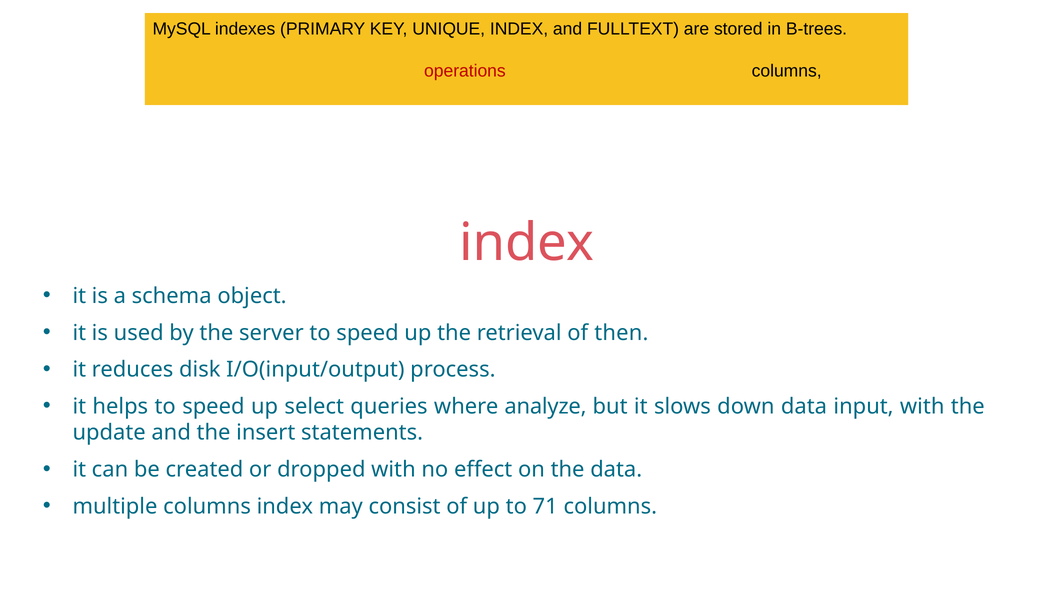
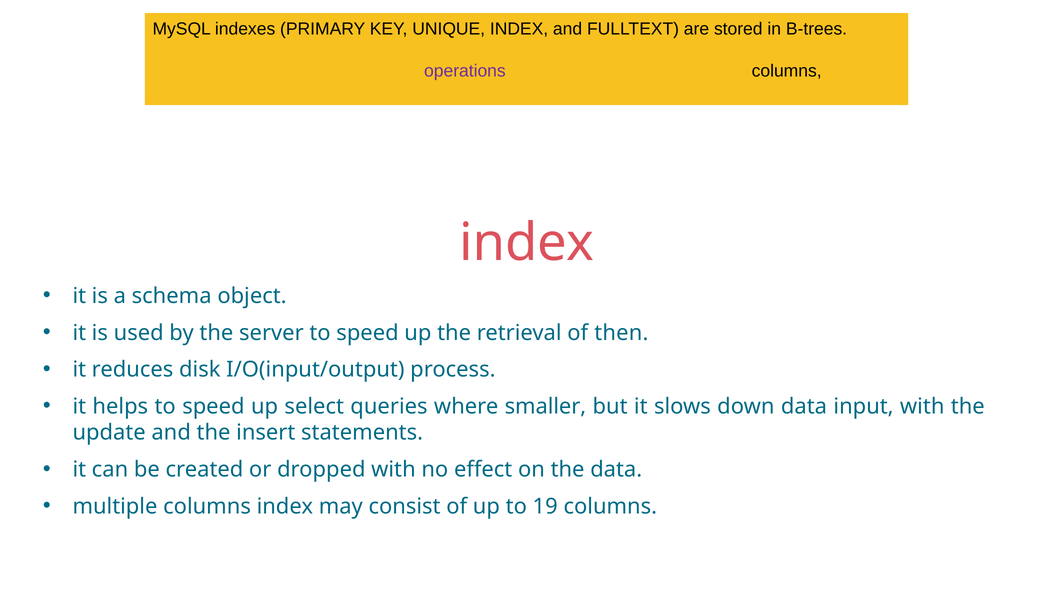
operations colour: red -> purple (465, 71)
analyze: analyze -> smaller (545, 407)
71: 71 -> 19 (545, 507)
